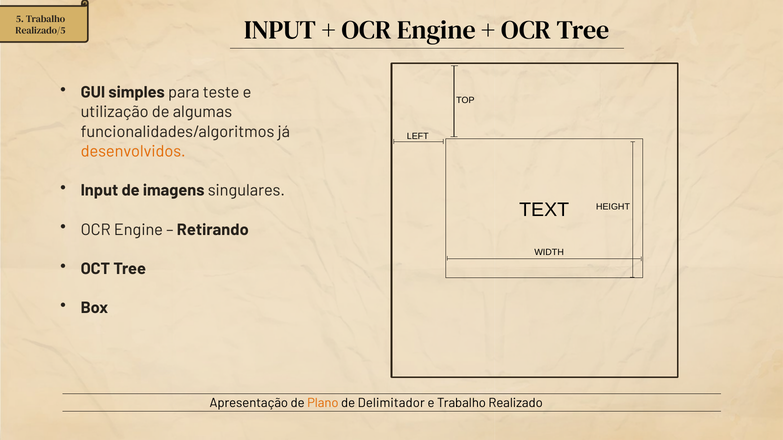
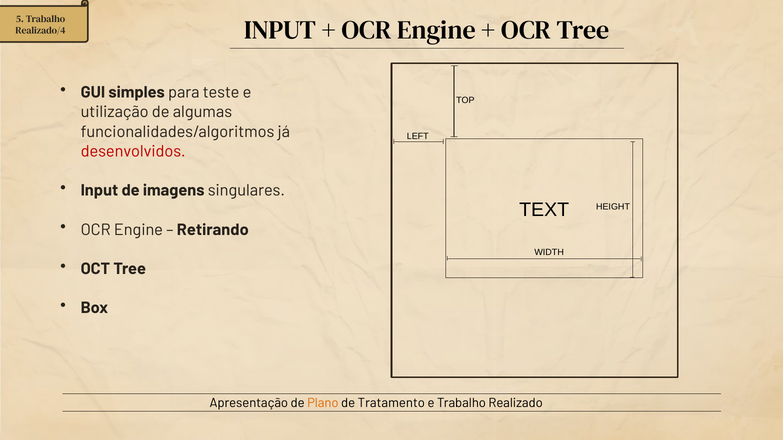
Realizado/5: Realizado/5 -> Realizado/4 (40, 31)
desenvolvidos colour: orange -> red (133, 151)
Delimitador: Delimitador -> Tratamento (391, 403)
